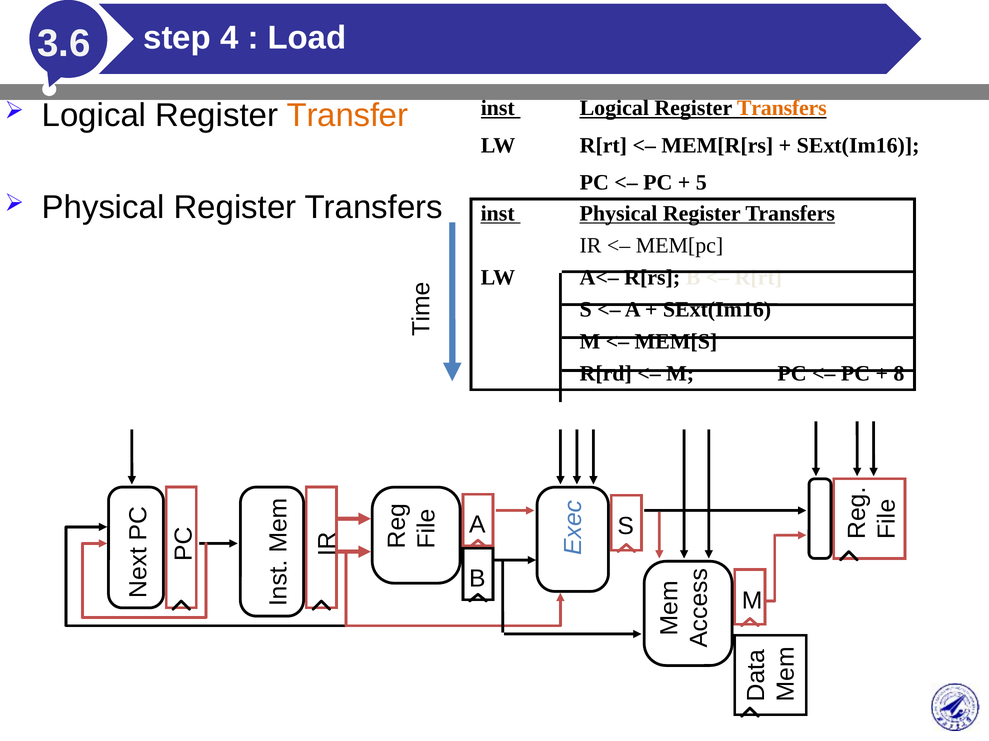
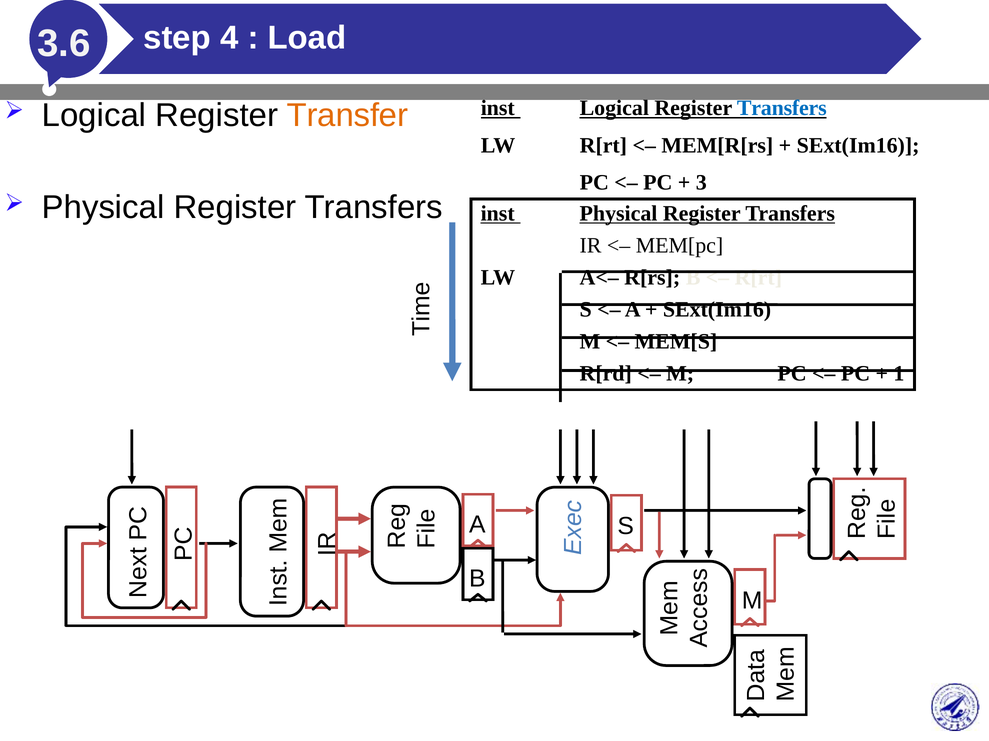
Transfers colour: orange -> blue (782, 108)
5: 5 -> 3 (701, 183)
8: 8 -> 1 (899, 374)
